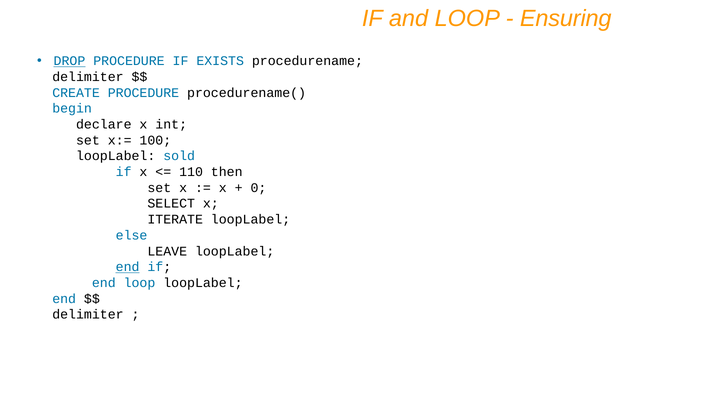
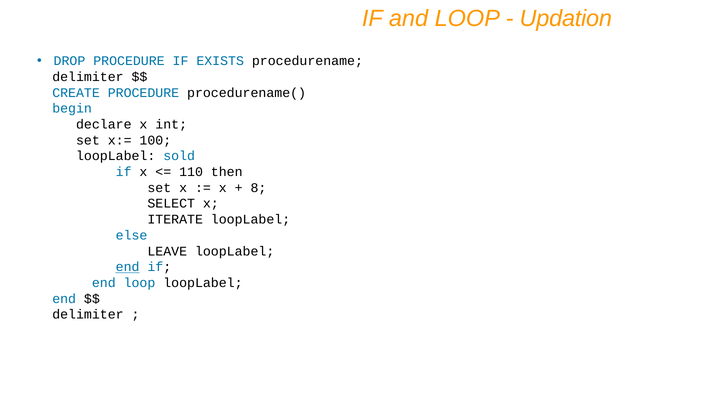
Ensuring: Ensuring -> Updation (566, 18)
DROP underline: present -> none (69, 61)
0: 0 -> 8 (258, 188)
